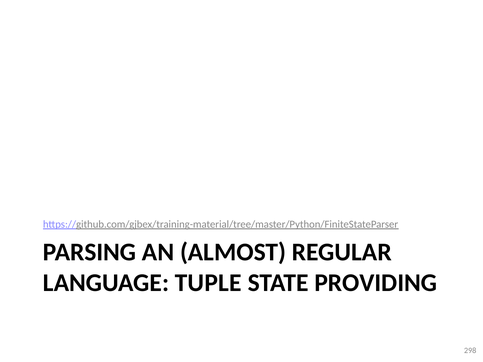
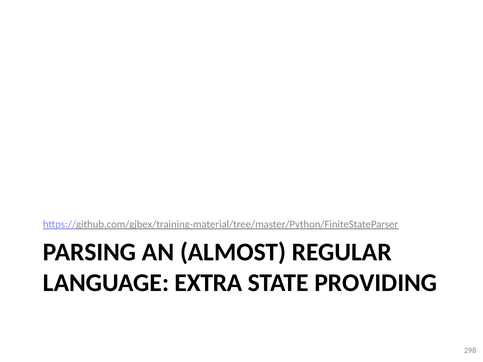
TUPLE: TUPLE -> EXTRA (208, 283)
